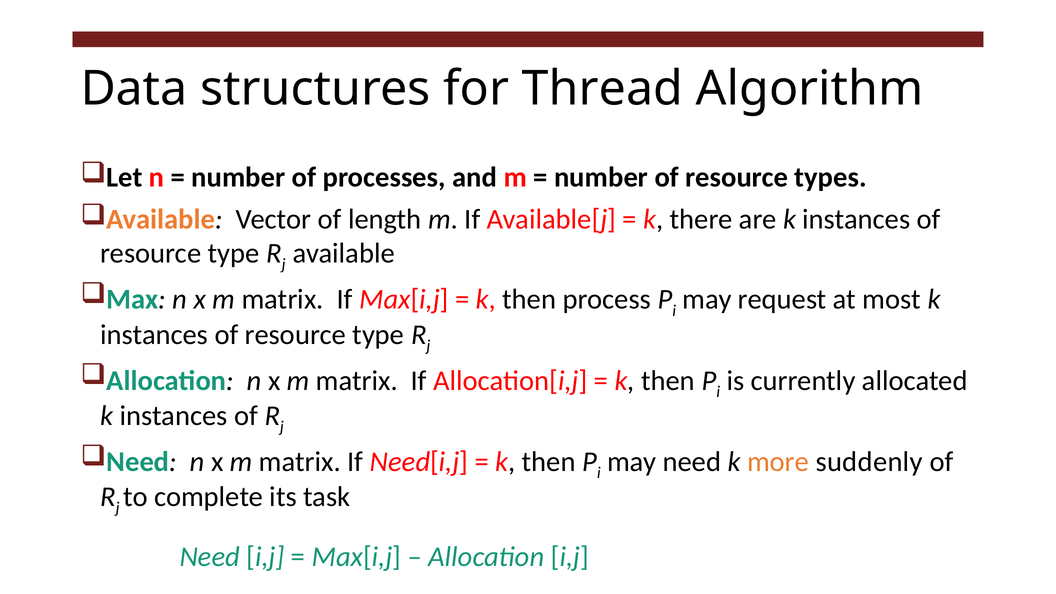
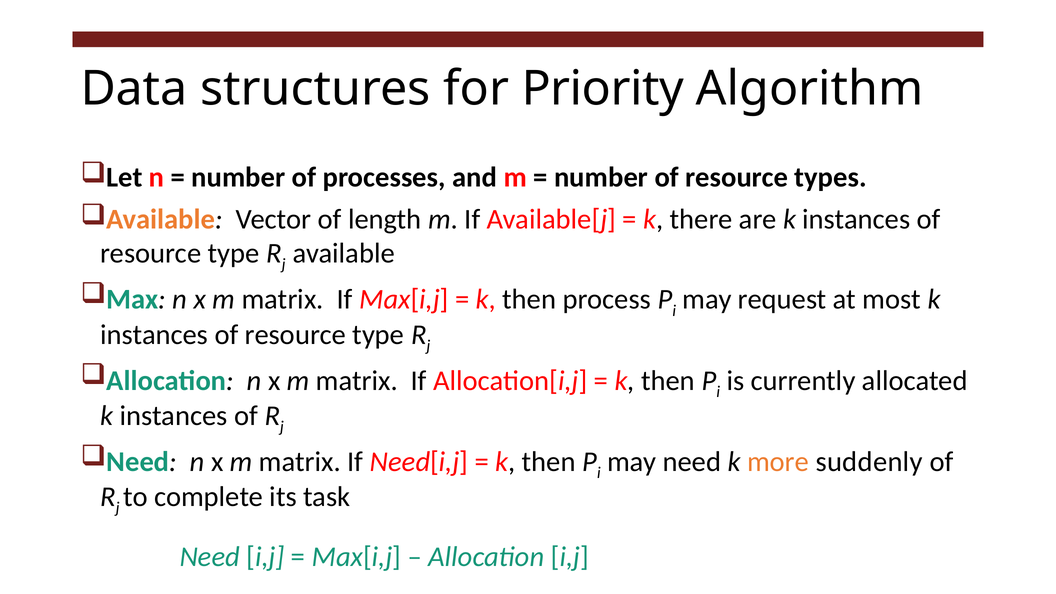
Thread: Thread -> Priority (603, 89)
